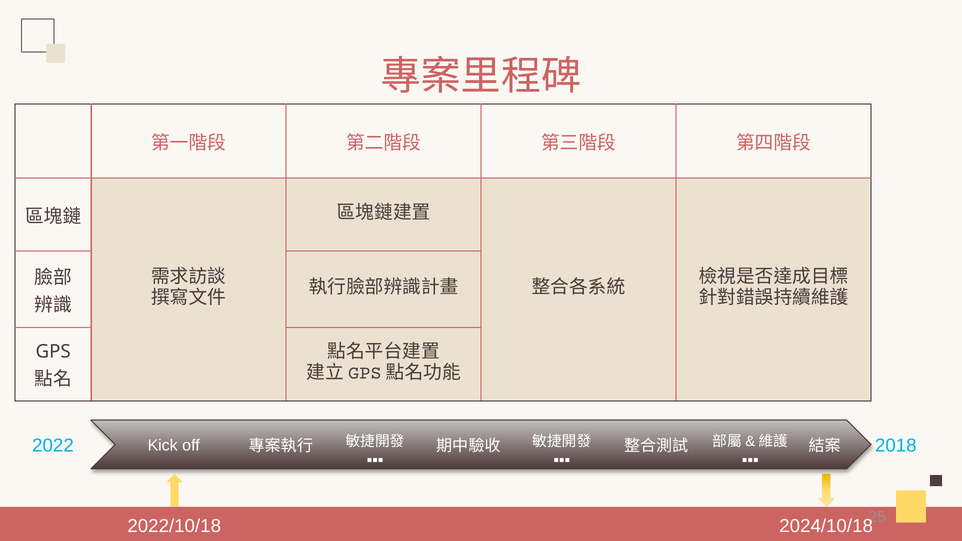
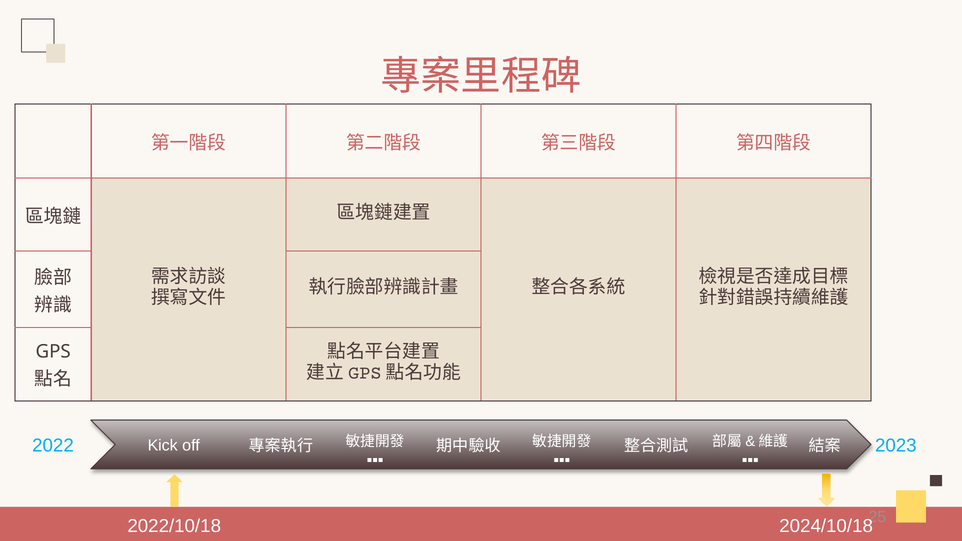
2018: 2018 -> 2023 (896, 446)
